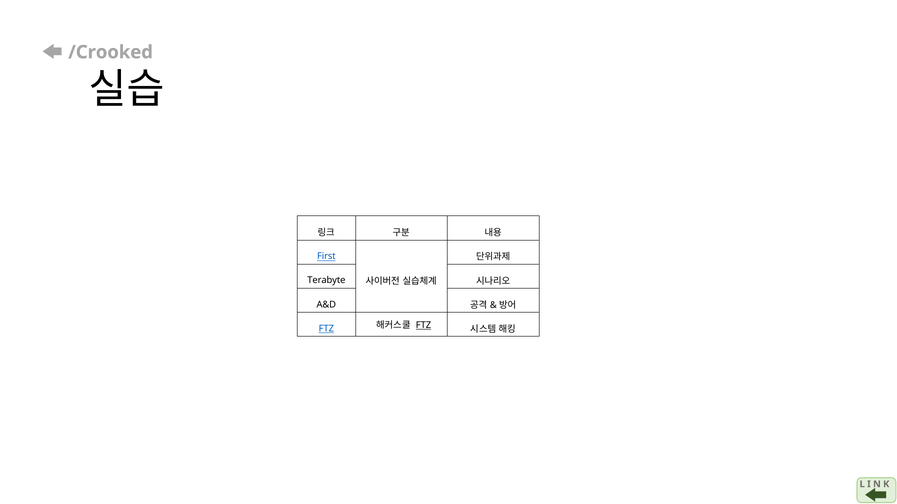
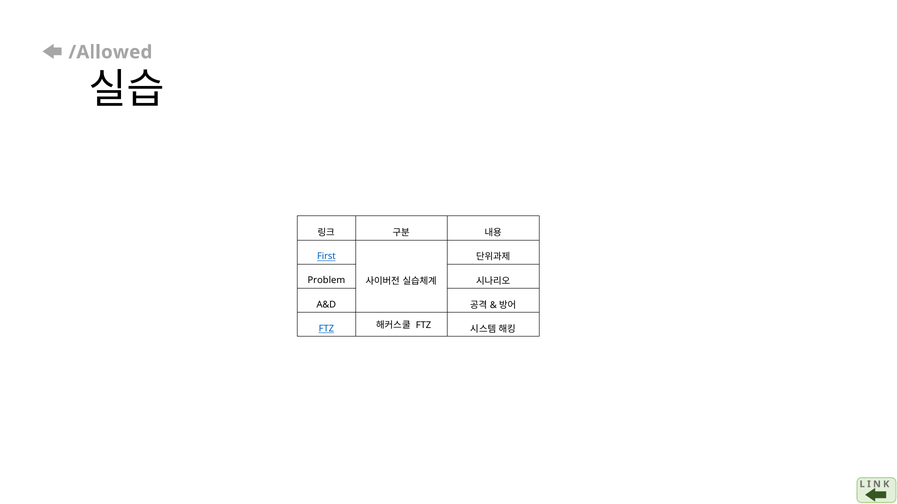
/Crooked: /Crooked -> /Allowed (110, 52)
Terabyte: Terabyte -> Problem (326, 281)
FTZ underline: present -> none (423, 326)
